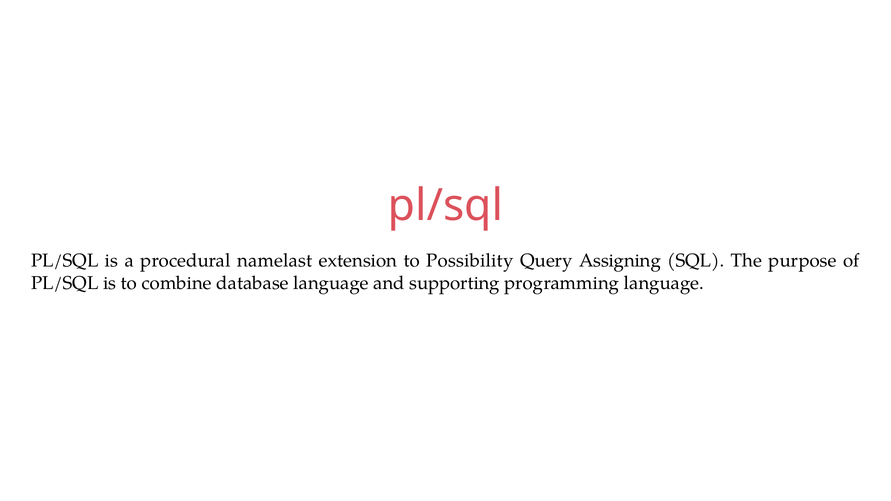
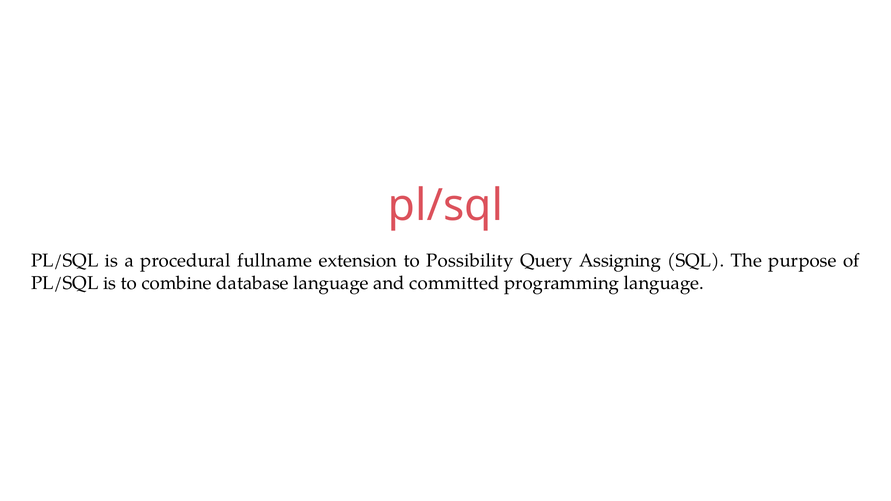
namelast: namelast -> fullname (275, 261)
supporting: supporting -> committed (454, 283)
